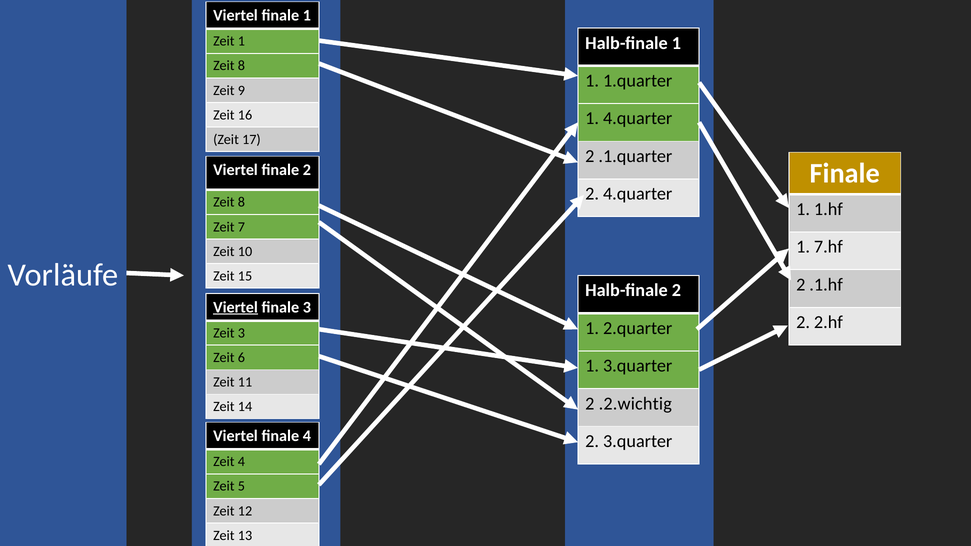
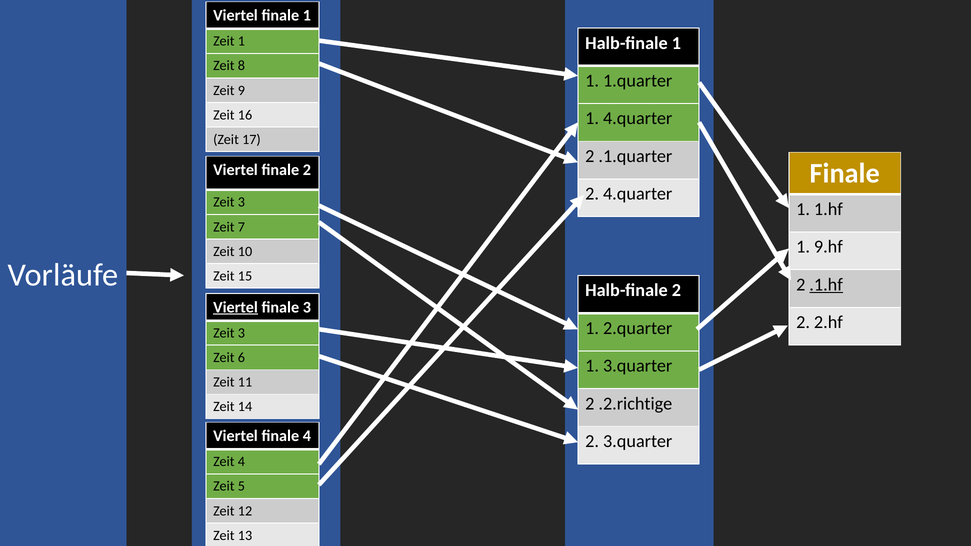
8: 8 -> 3 (241, 202)
7.hf: 7.hf -> 9.hf (828, 247)
.1.hf underline: none -> present (826, 285)
.2.wichtig: .2.wichtig -> .2.richtige (635, 404)
